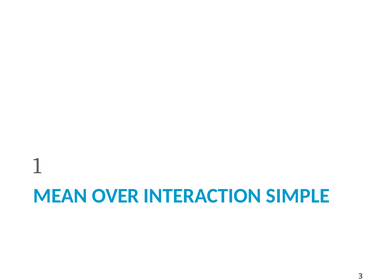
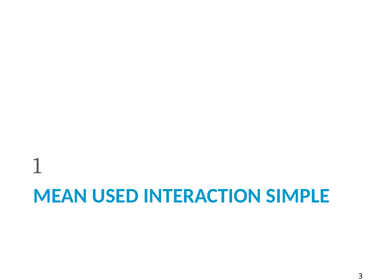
OVER: OVER -> USED (115, 196)
